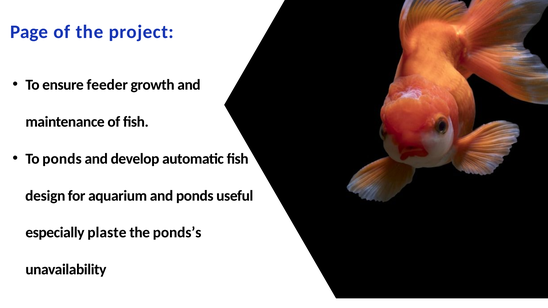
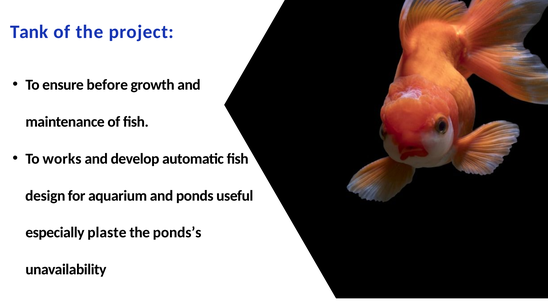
Page: Page -> Tank (29, 32)
feeder: feeder -> before (107, 85)
To ponds: ponds -> works (62, 159)
